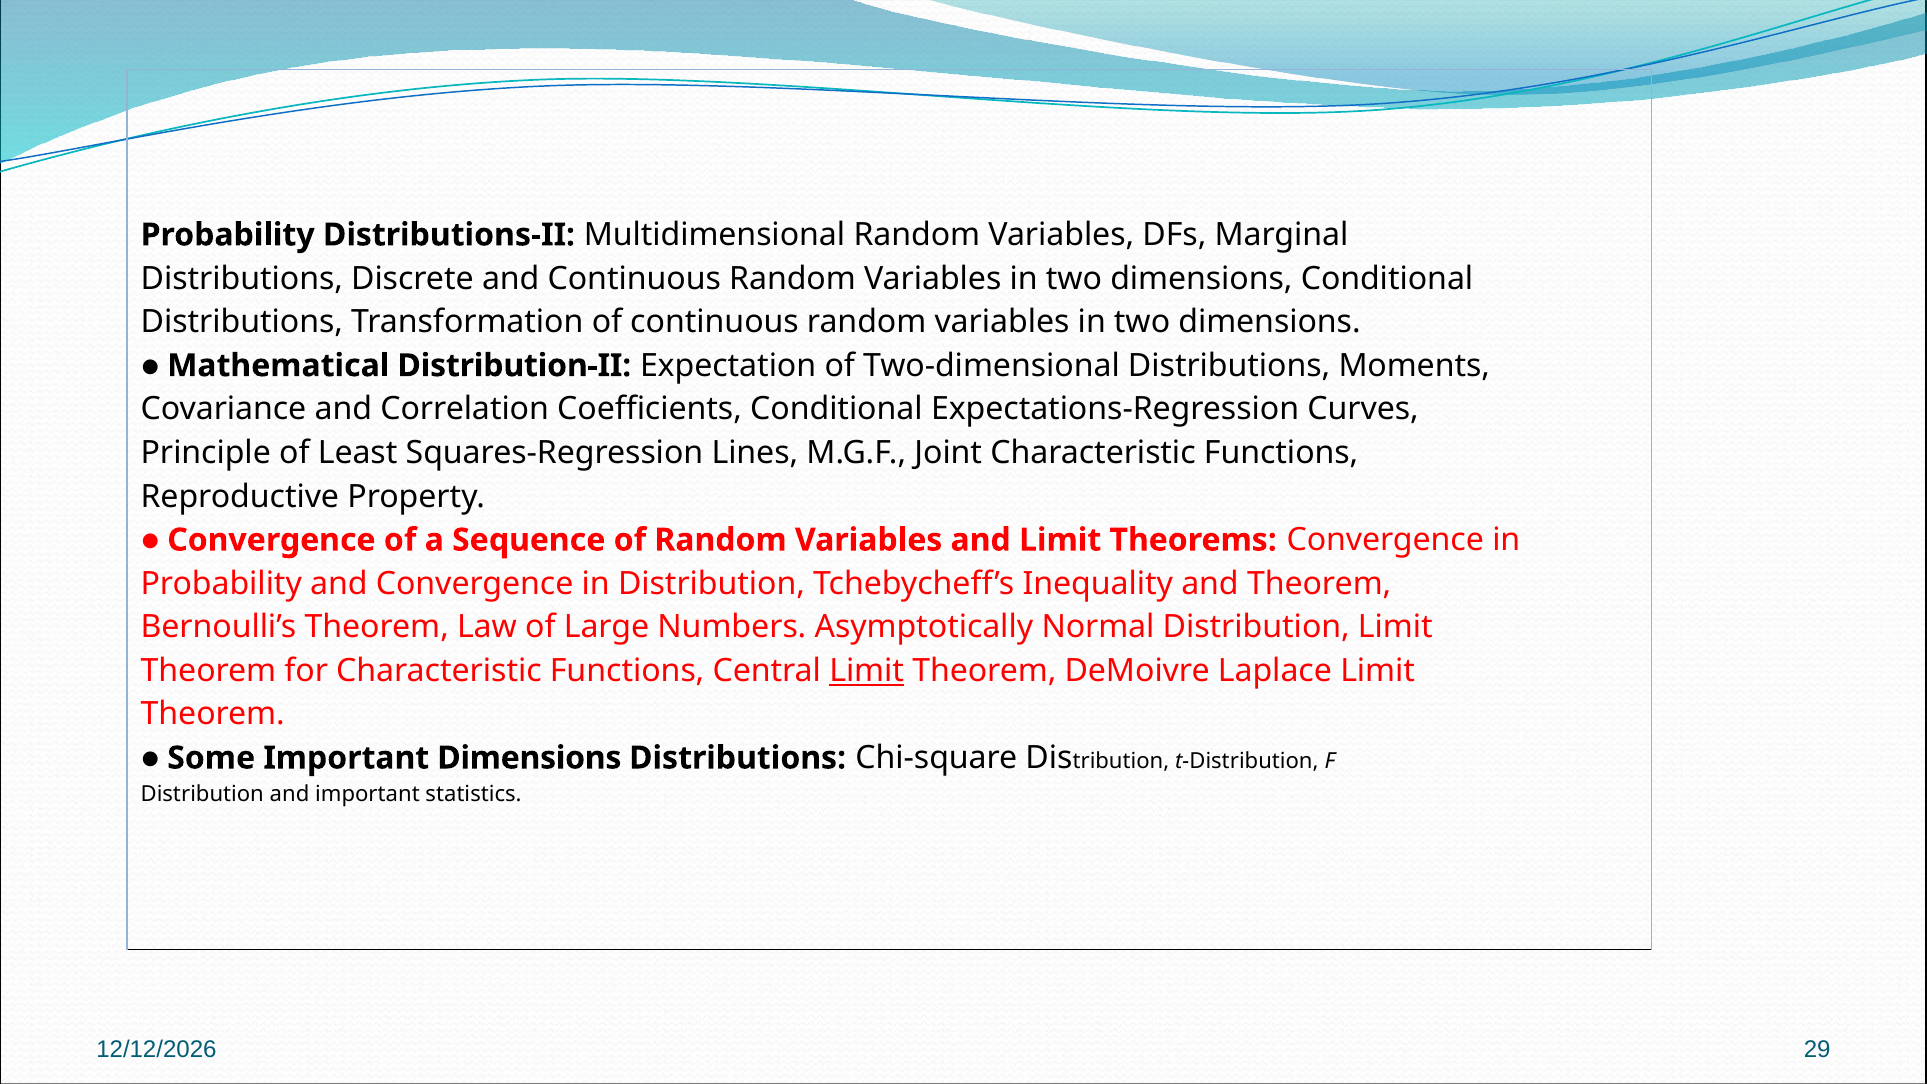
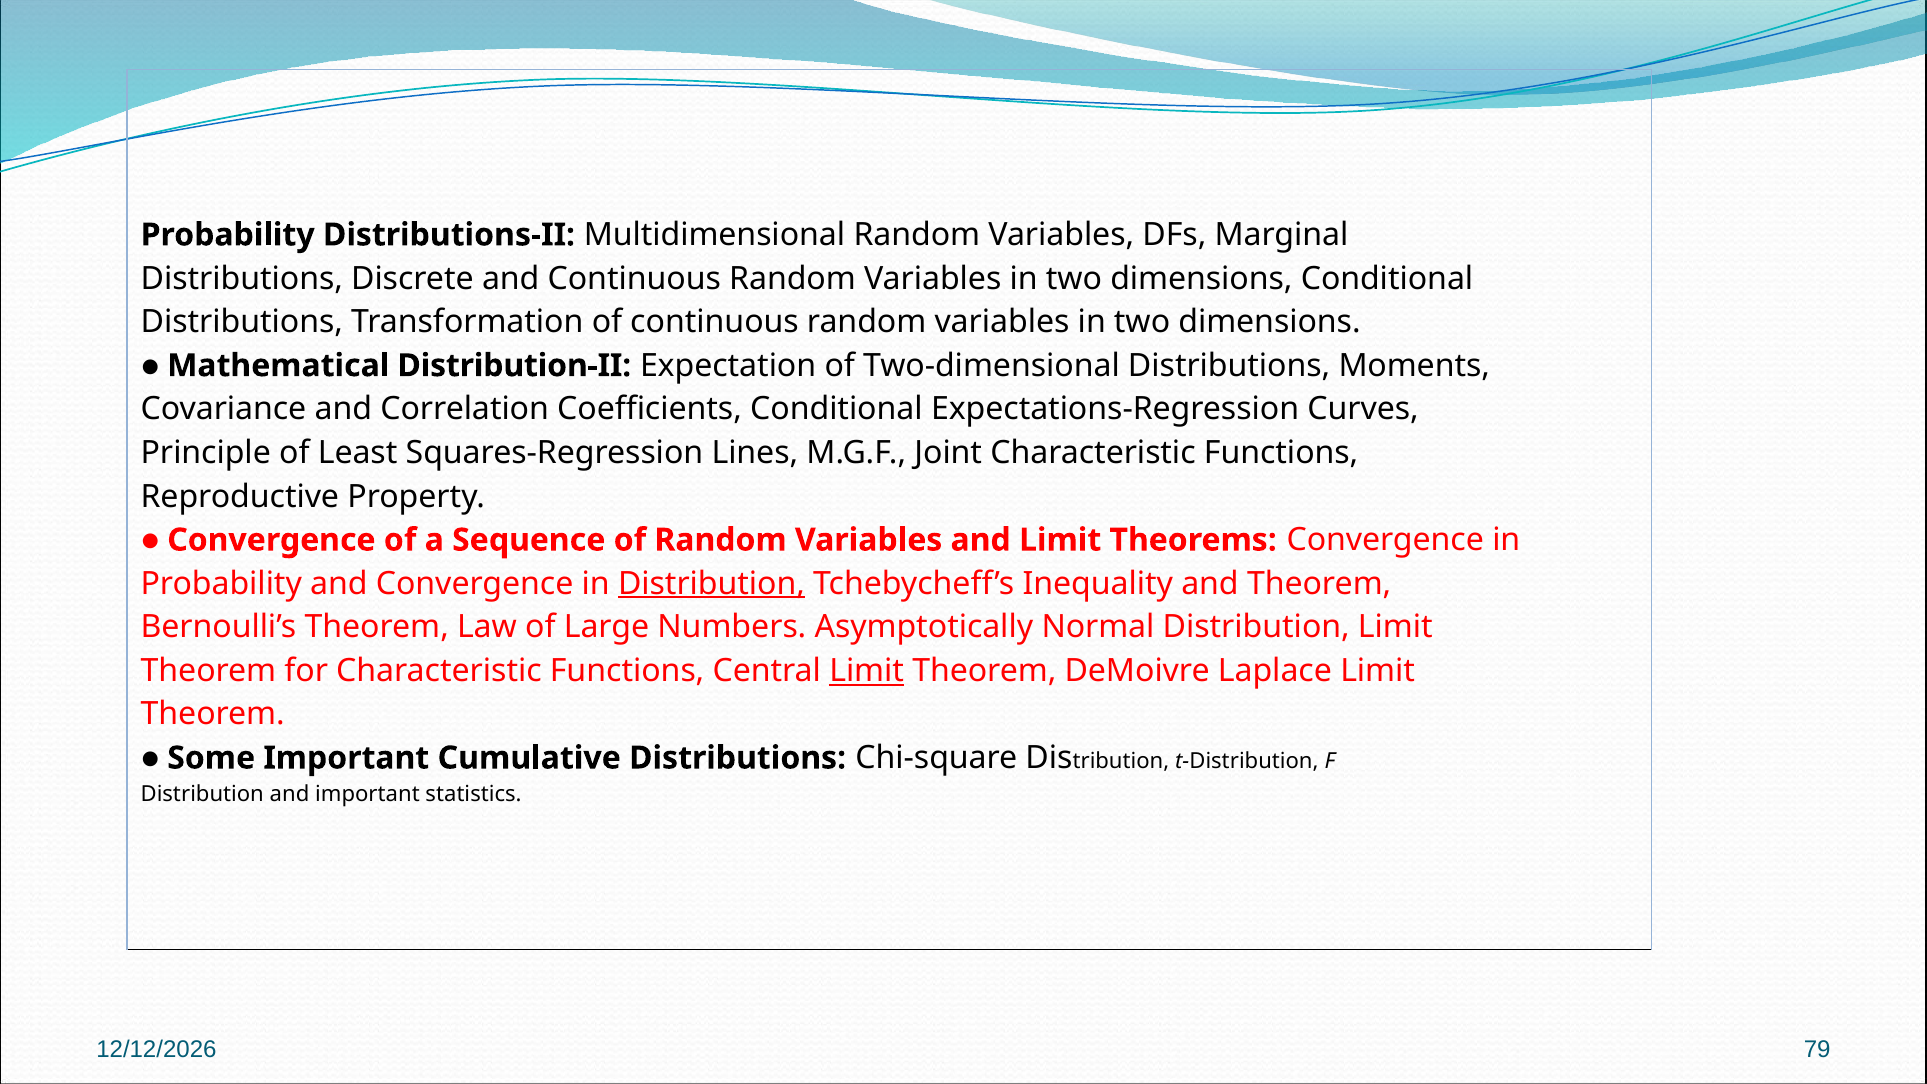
Distribution underline: none -> present (711, 584)
Important Dimensions: Dimensions -> Cumulative (529, 758)
29: 29 -> 79 (1817, 1050)
